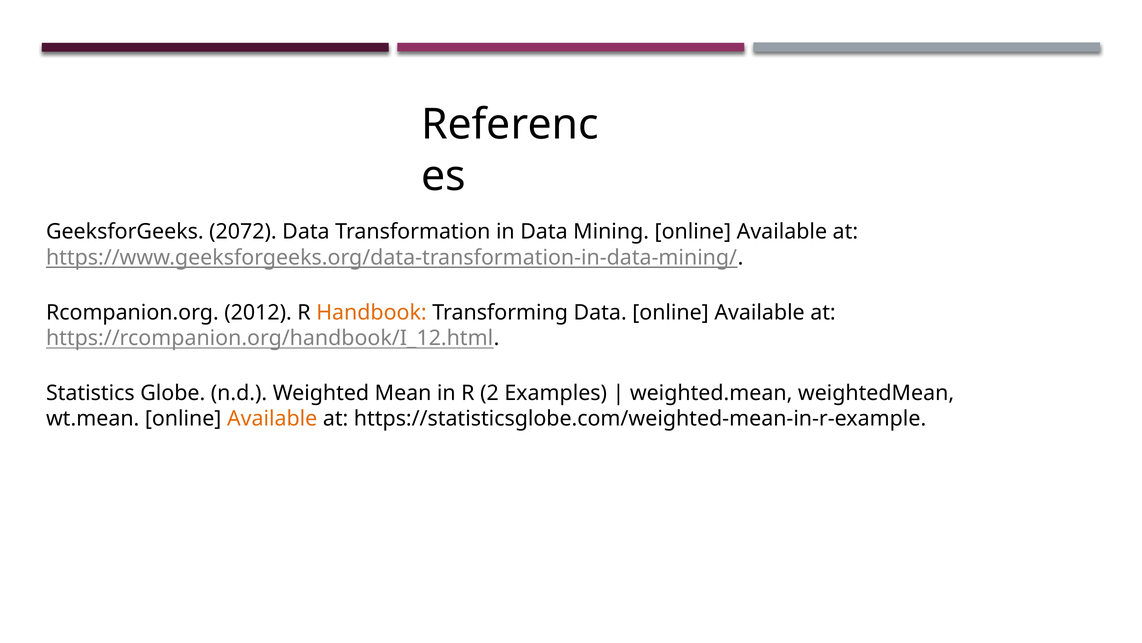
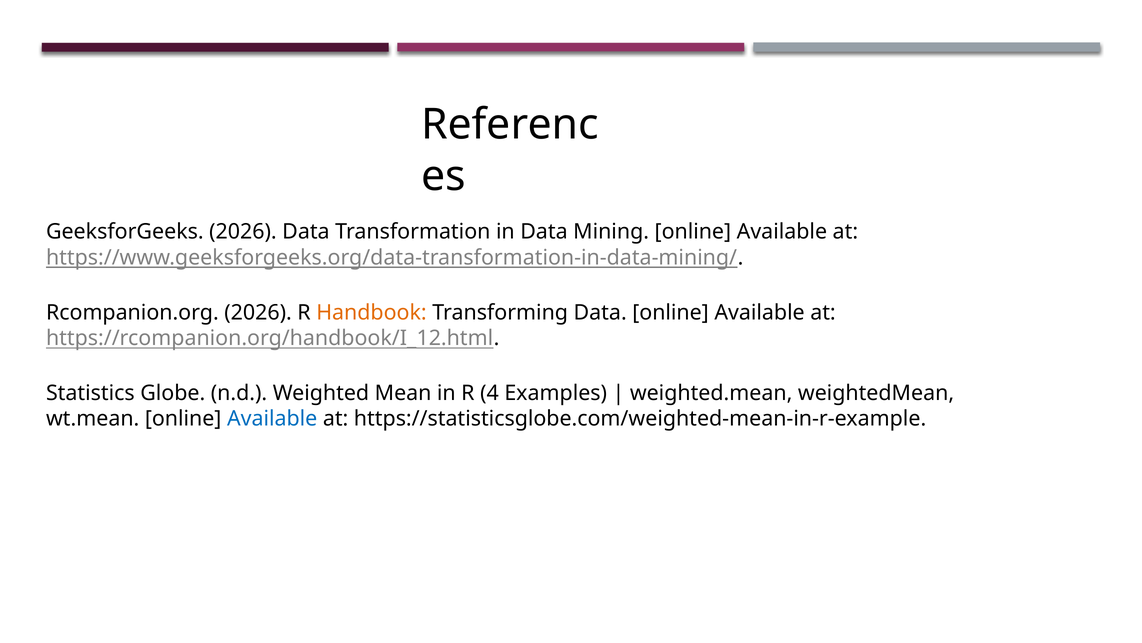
GeeksforGeeks 2072: 2072 -> 2026 (243, 232)
Rcompanion.org 2012: 2012 -> 2026 (258, 312)
2: 2 -> 4 (489, 393)
Available colour: orange -> blue (272, 418)
